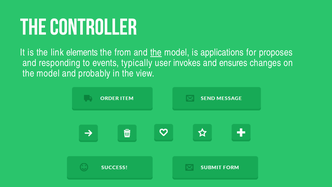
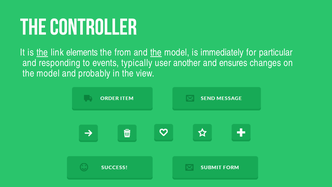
the underline: none -> present (42, 52)
applications: applications -> immediately (222, 52)
proposes: proposes -> particular (276, 52)
invokes: invokes -> another (187, 63)
